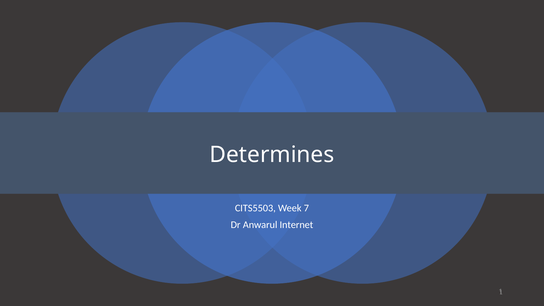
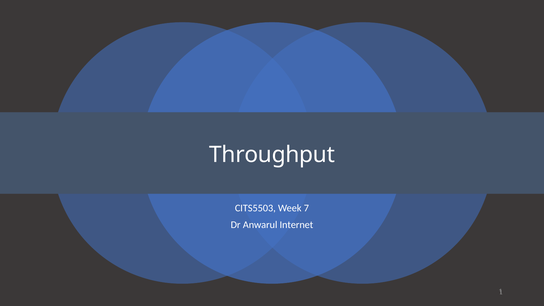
Determines: Determines -> Throughput (272, 155)
